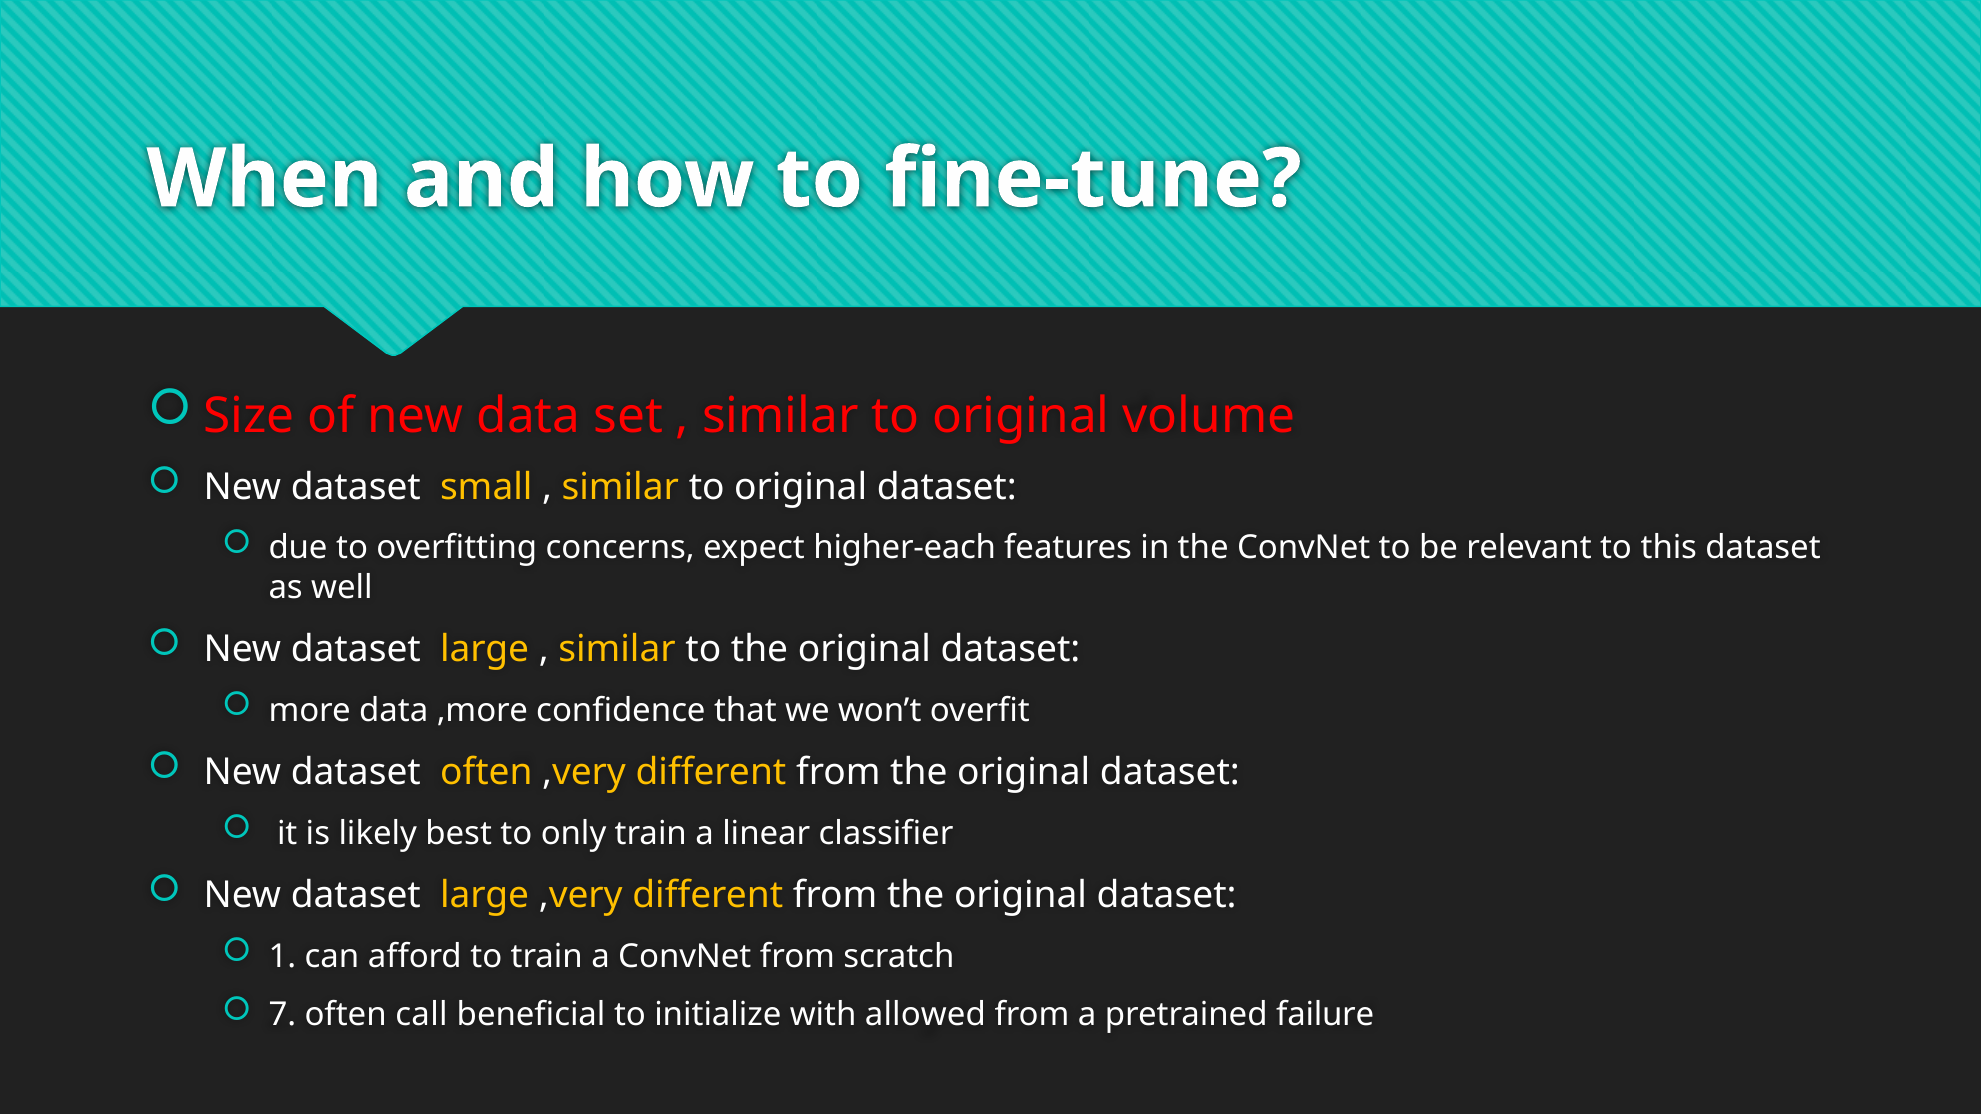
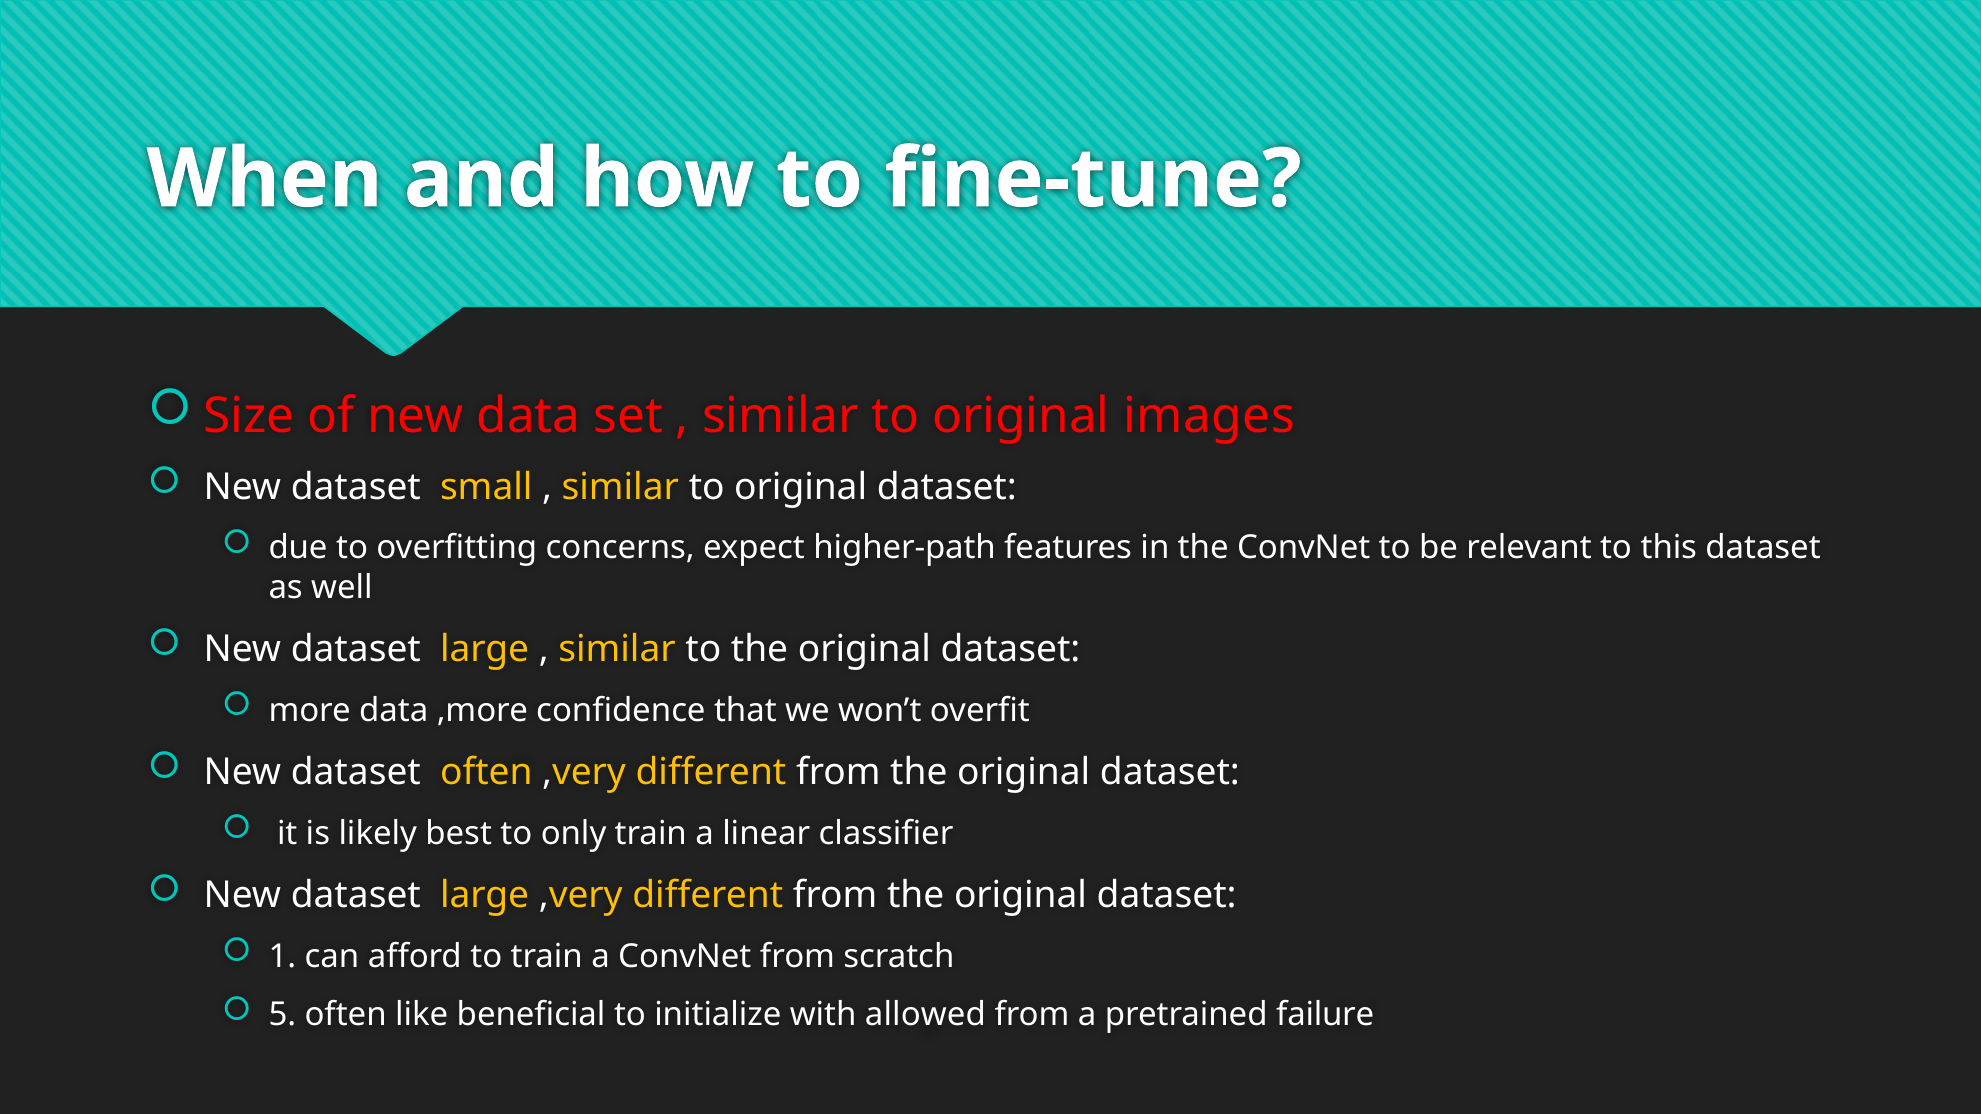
volume: volume -> images (1209, 416)
higher-each: higher-each -> higher-path (905, 548)
7: 7 -> 5 (282, 1015)
call: call -> like (422, 1015)
